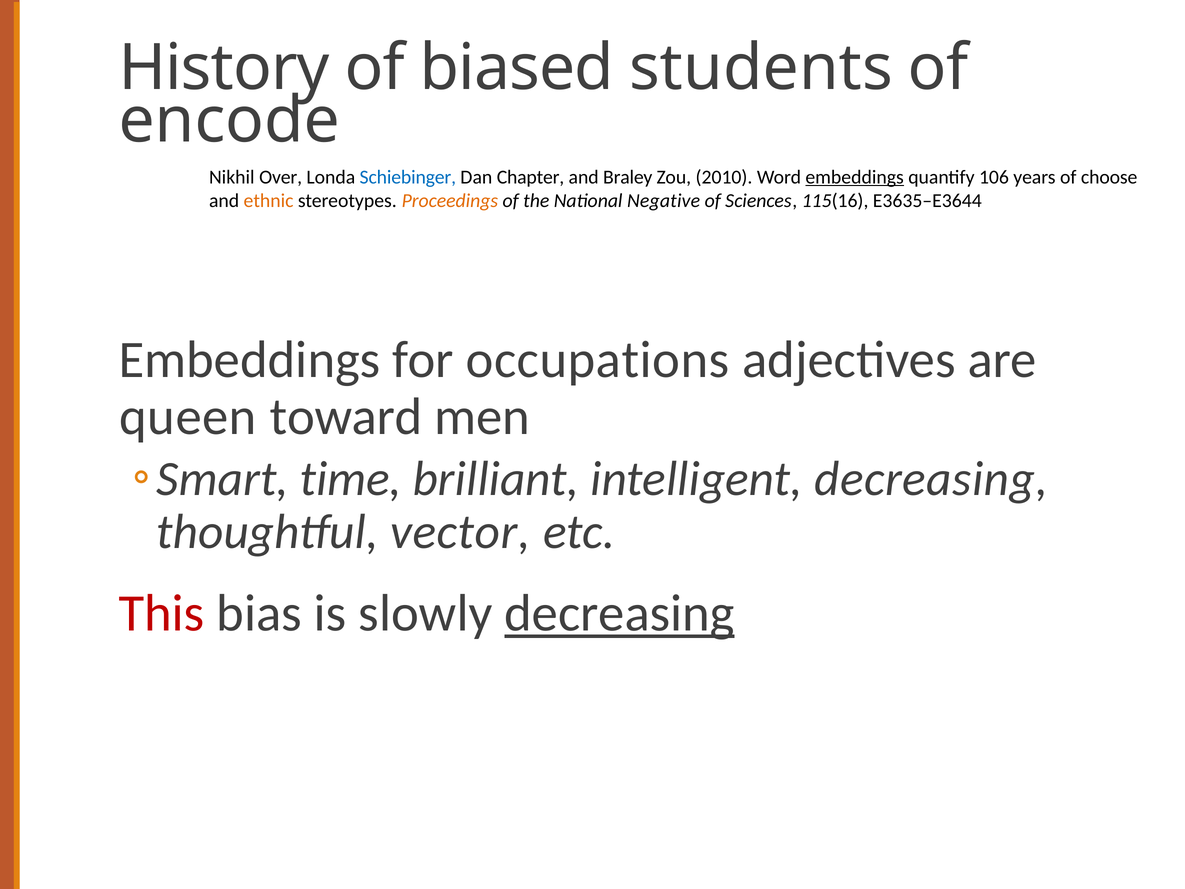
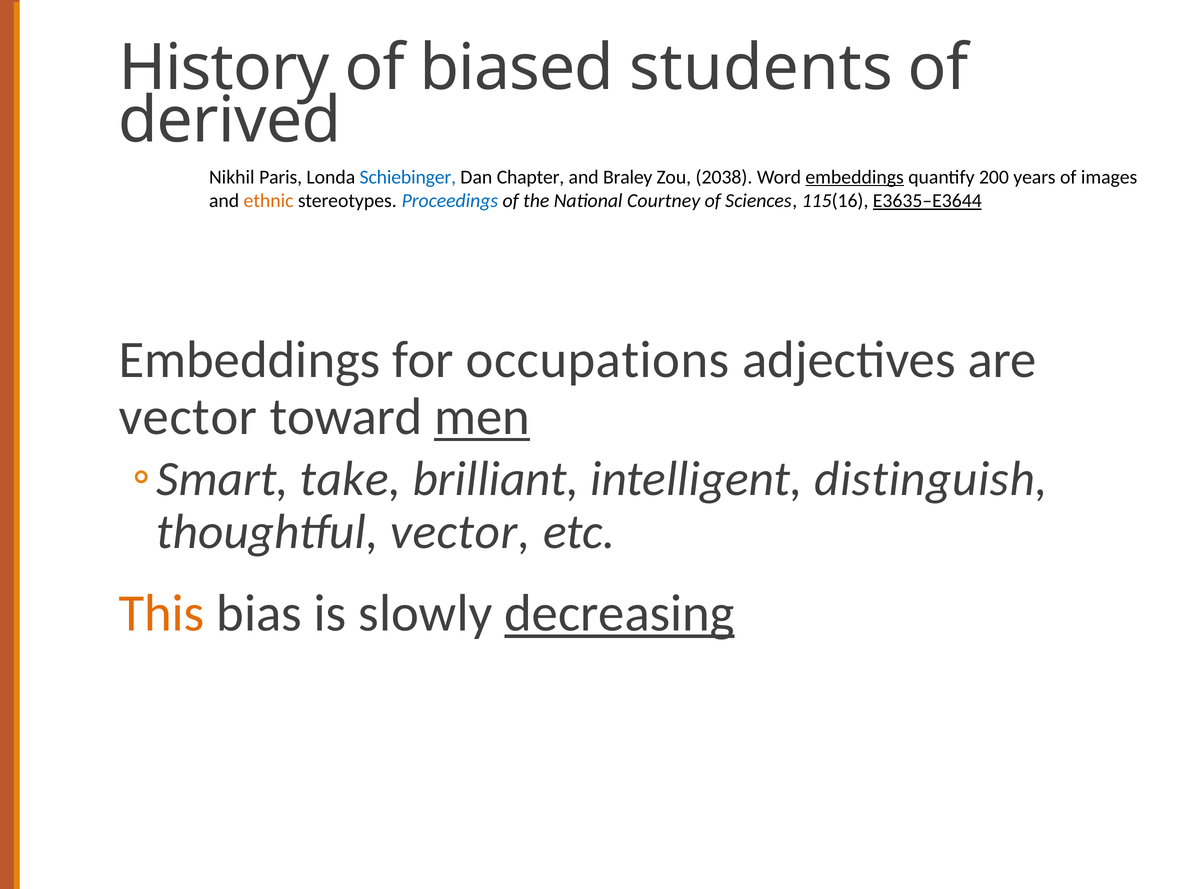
encode: encode -> derived (230, 120)
Over: Over -> Paris (281, 177)
2010: 2010 -> 2038 (724, 177)
106: 106 -> 200 (994, 177)
choose: choose -> images (1109, 177)
Proceedings colour: orange -> blue (450, 201)
Negative: Negative -> Courtney (664, 201)
E3635–E3644 underline: none -> present (927, 201)
queen: queen -> vector (188, 417)
men underline: none -> present (482, 417)
time: time -> take (351, 479)
intelligent decreasing: decreasing -> distinguish (931, 479)
This colour: red -> orange (161, 613)
